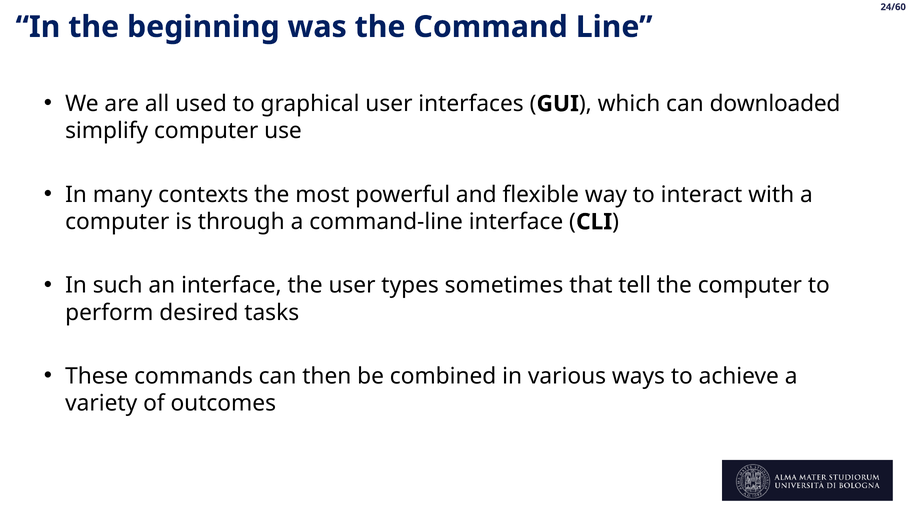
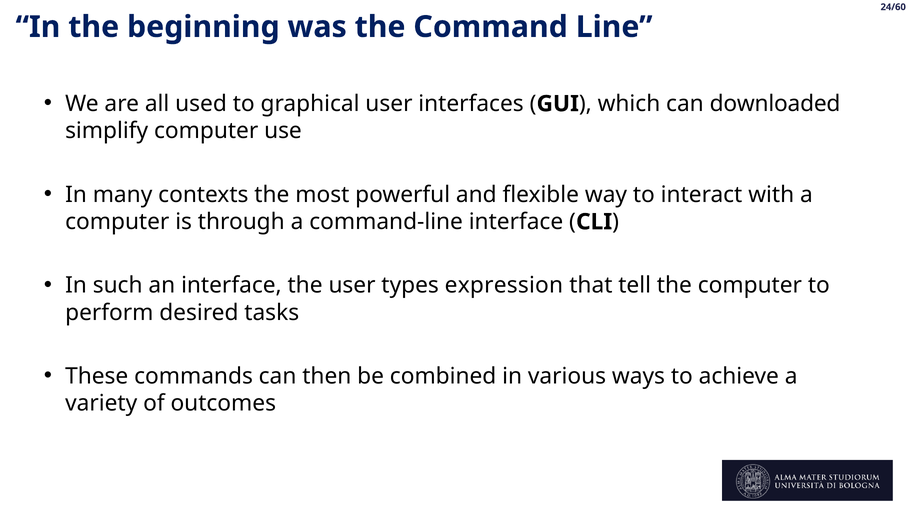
sometimes: sometimes -> expression (504, 285)
